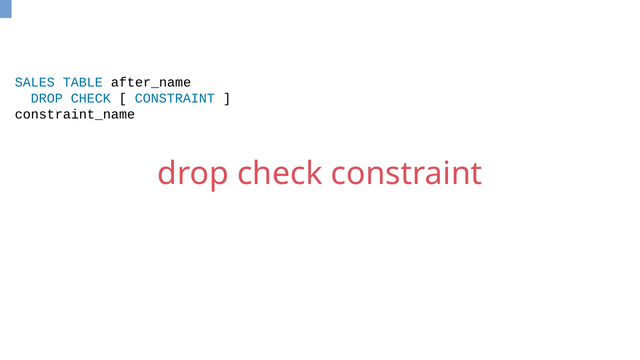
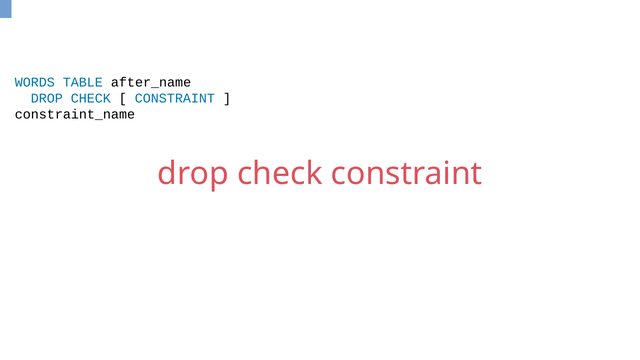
SALES: SALES -> WORDS (35, 82)
